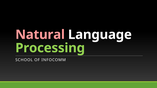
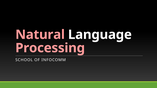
Processing colour: light green -> pink (50, 48)
